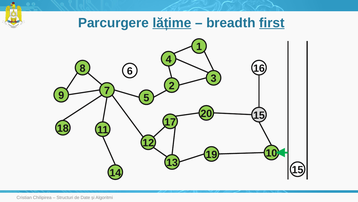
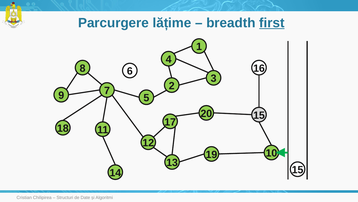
lățime underline: present -> none (172, 23)
